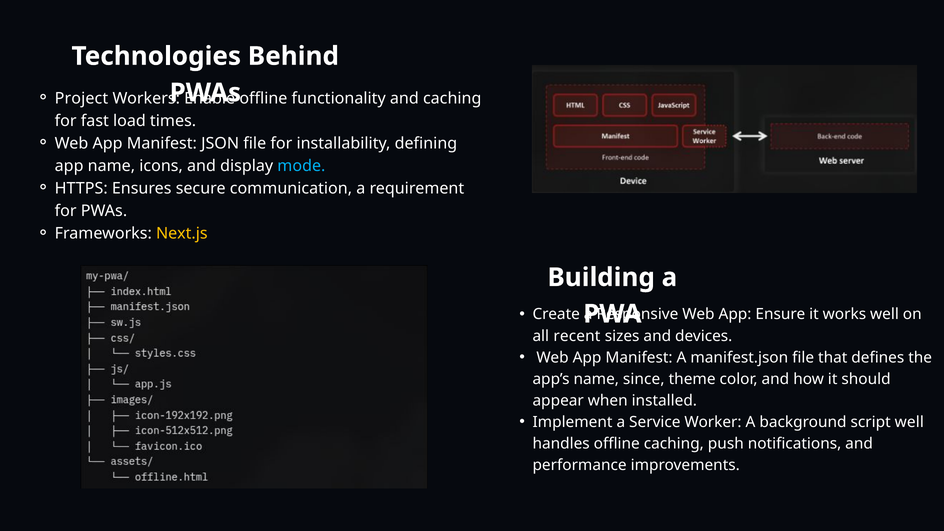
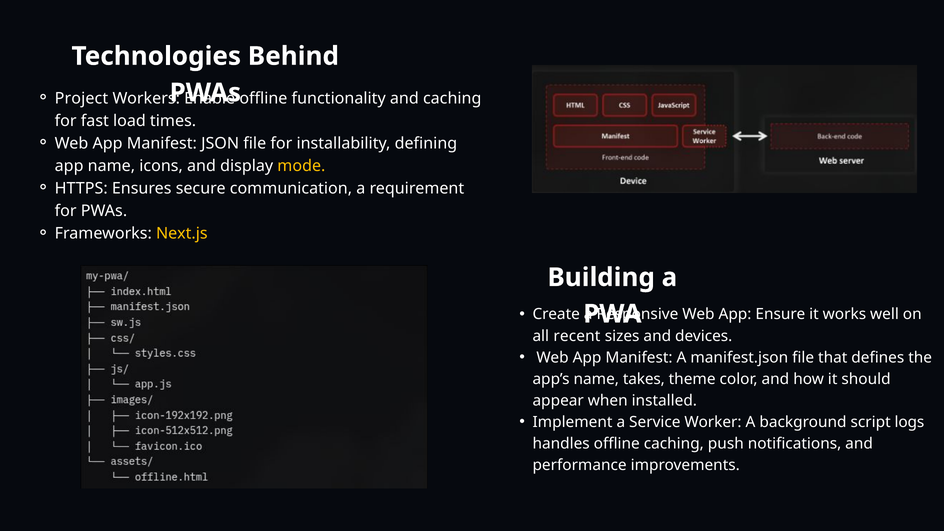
mode colour: light blue -> yellow (301, 166)
since: since -> takes (644, 379)
script well: well -> logs (909, 422)
